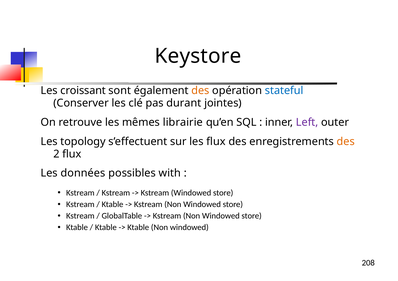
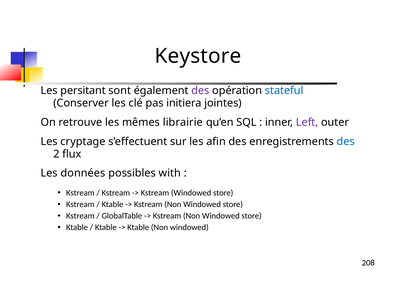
croissant: croissant -> persitant (83, 91)
des colour: orange -> purple (200, 91)
durant: durant -> initiera (184, 103)
topology: topology -> cryptage (83, 142)
les flux: flux -> afin (216, 142)
des colour: orange -> blue (346, 142)
